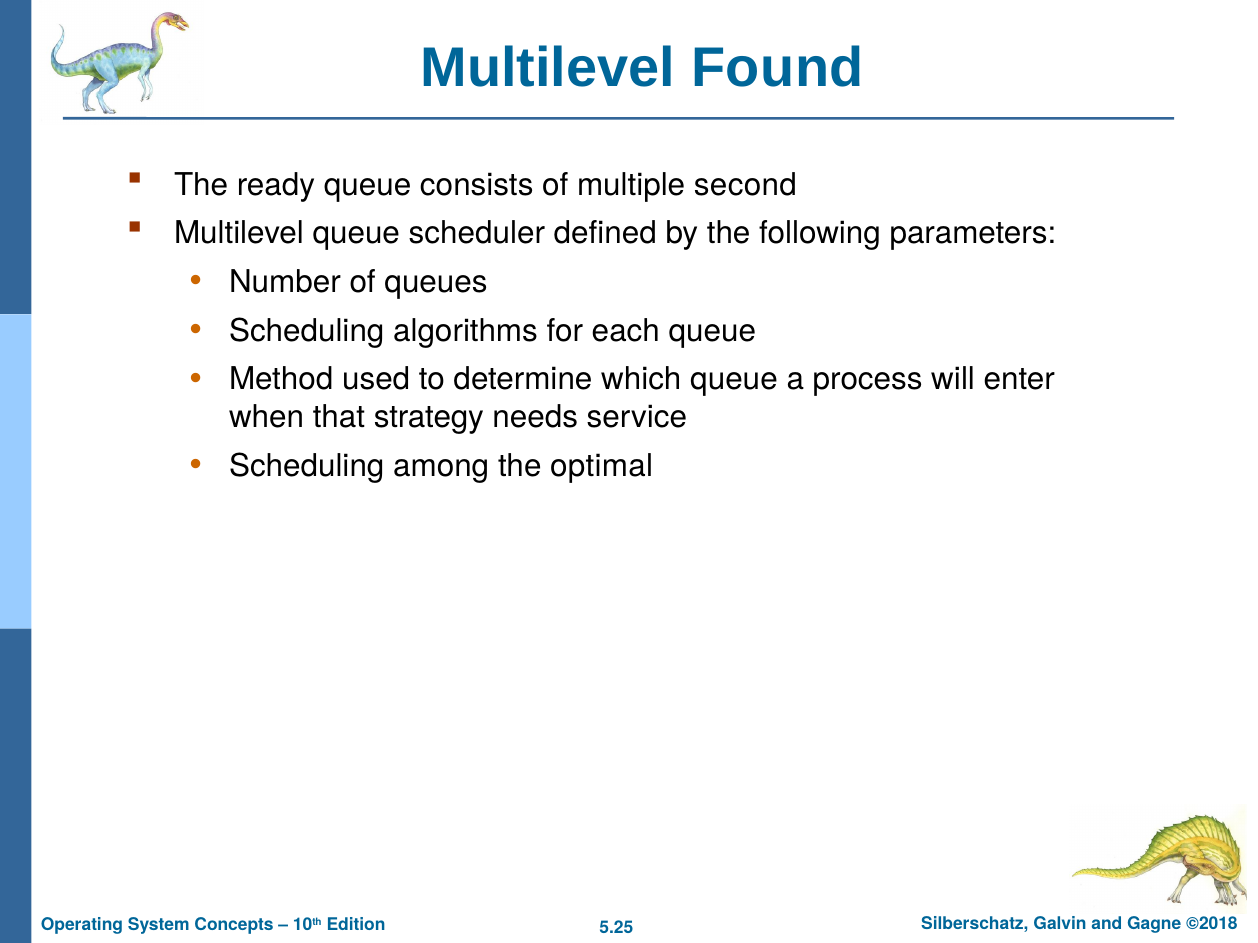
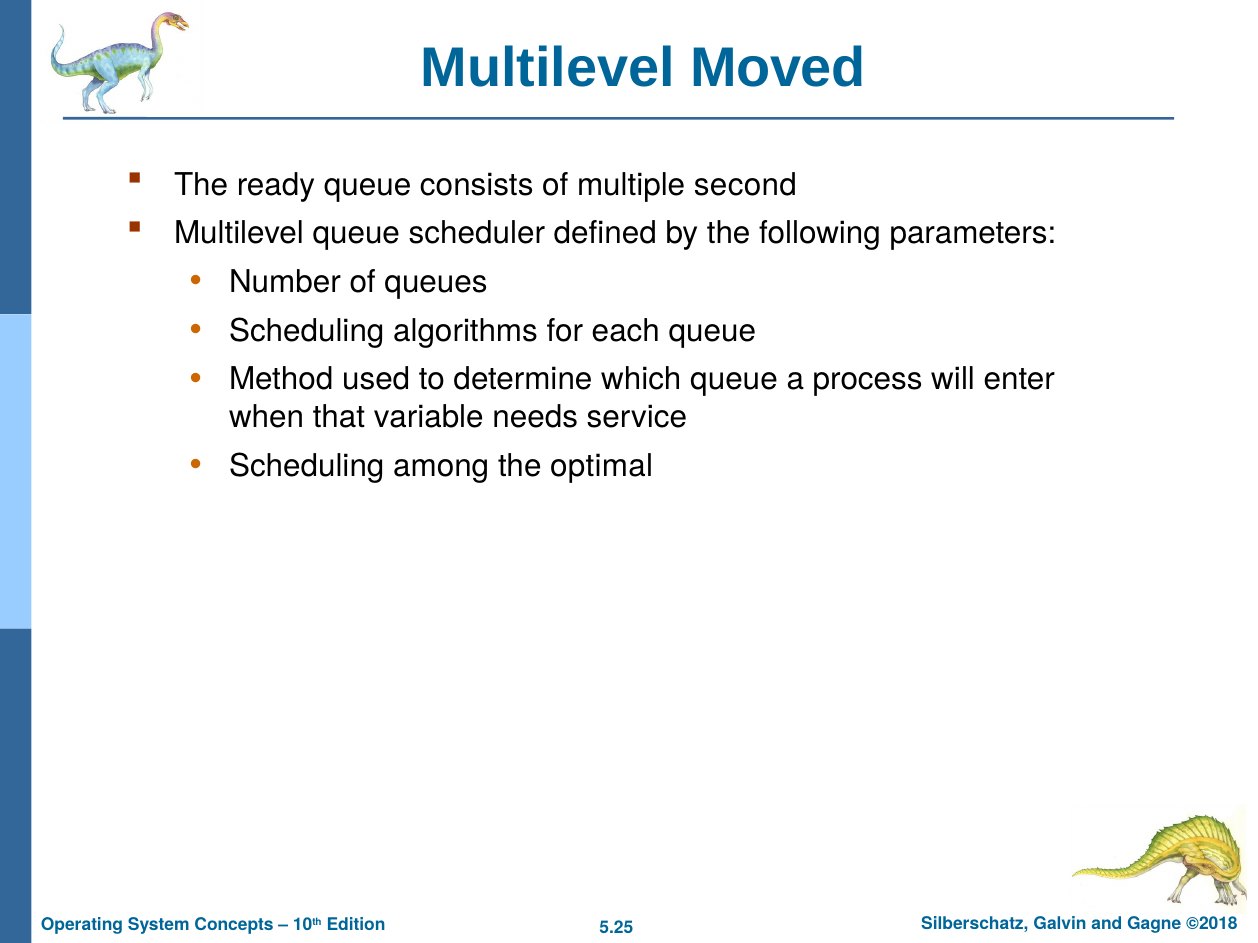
Found: Found -> Moved (778, 68)
strategy: strategy -> variable (429, 417)
